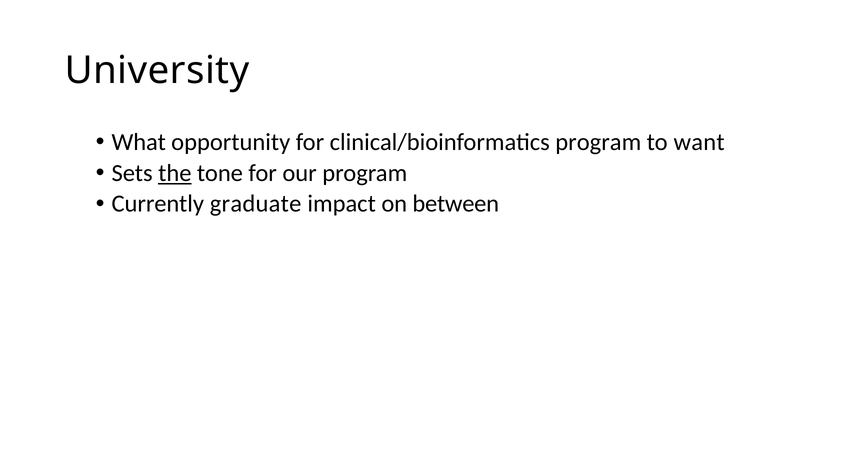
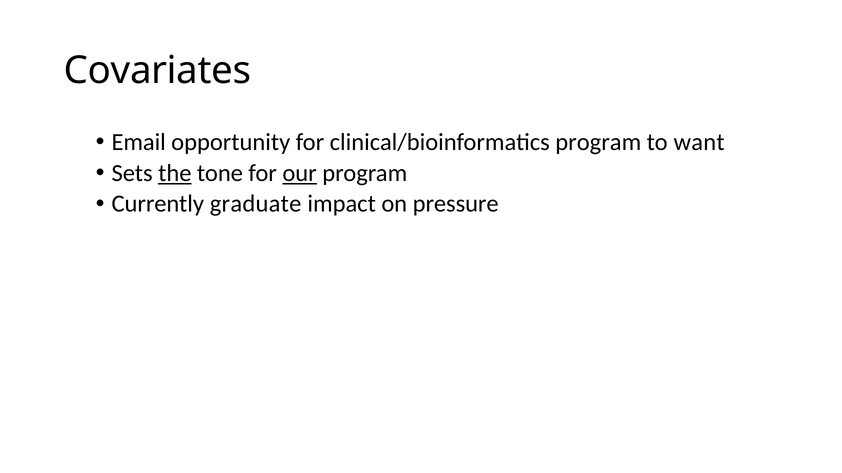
University: University -> Covariates (157, 71)
What: What -> Email (139, 142)
our underline: none -> present (300, 173)
between: between -> pressure (456, 204)
